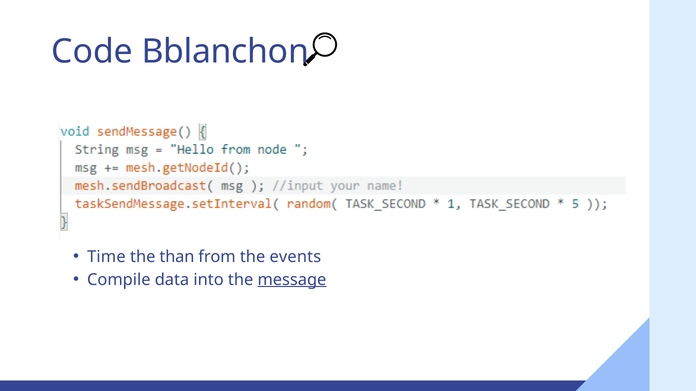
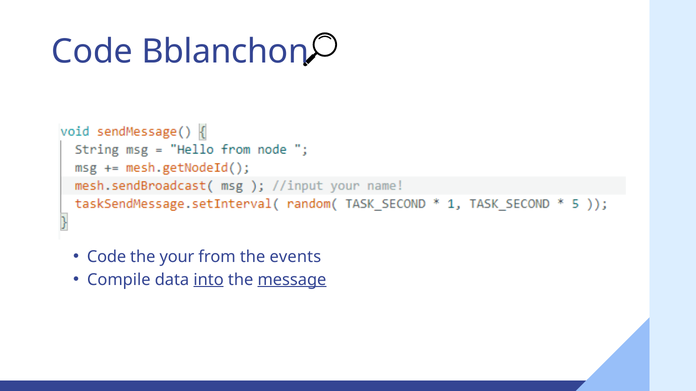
Time: Time -> Code (107, 257)
than: than -> your (177, 257)
into underline: none -> present (209, 280)
